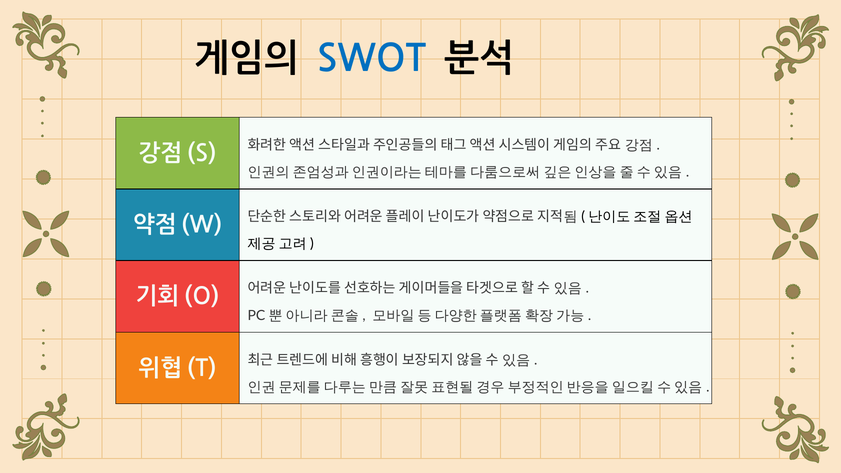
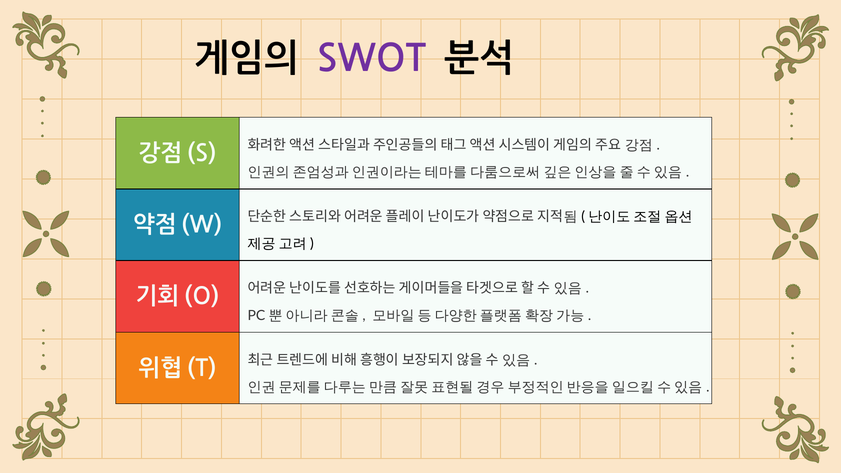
SWOT colour: blue -> purple (372, 59)
